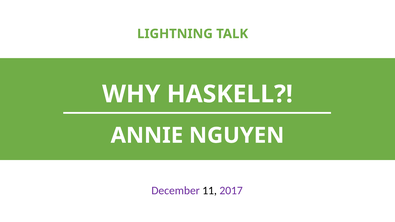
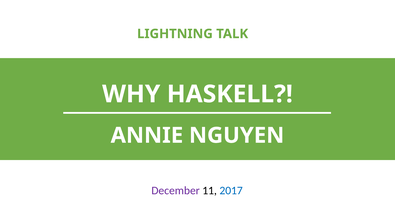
2017 colour: purple -> blue (231, 191)
